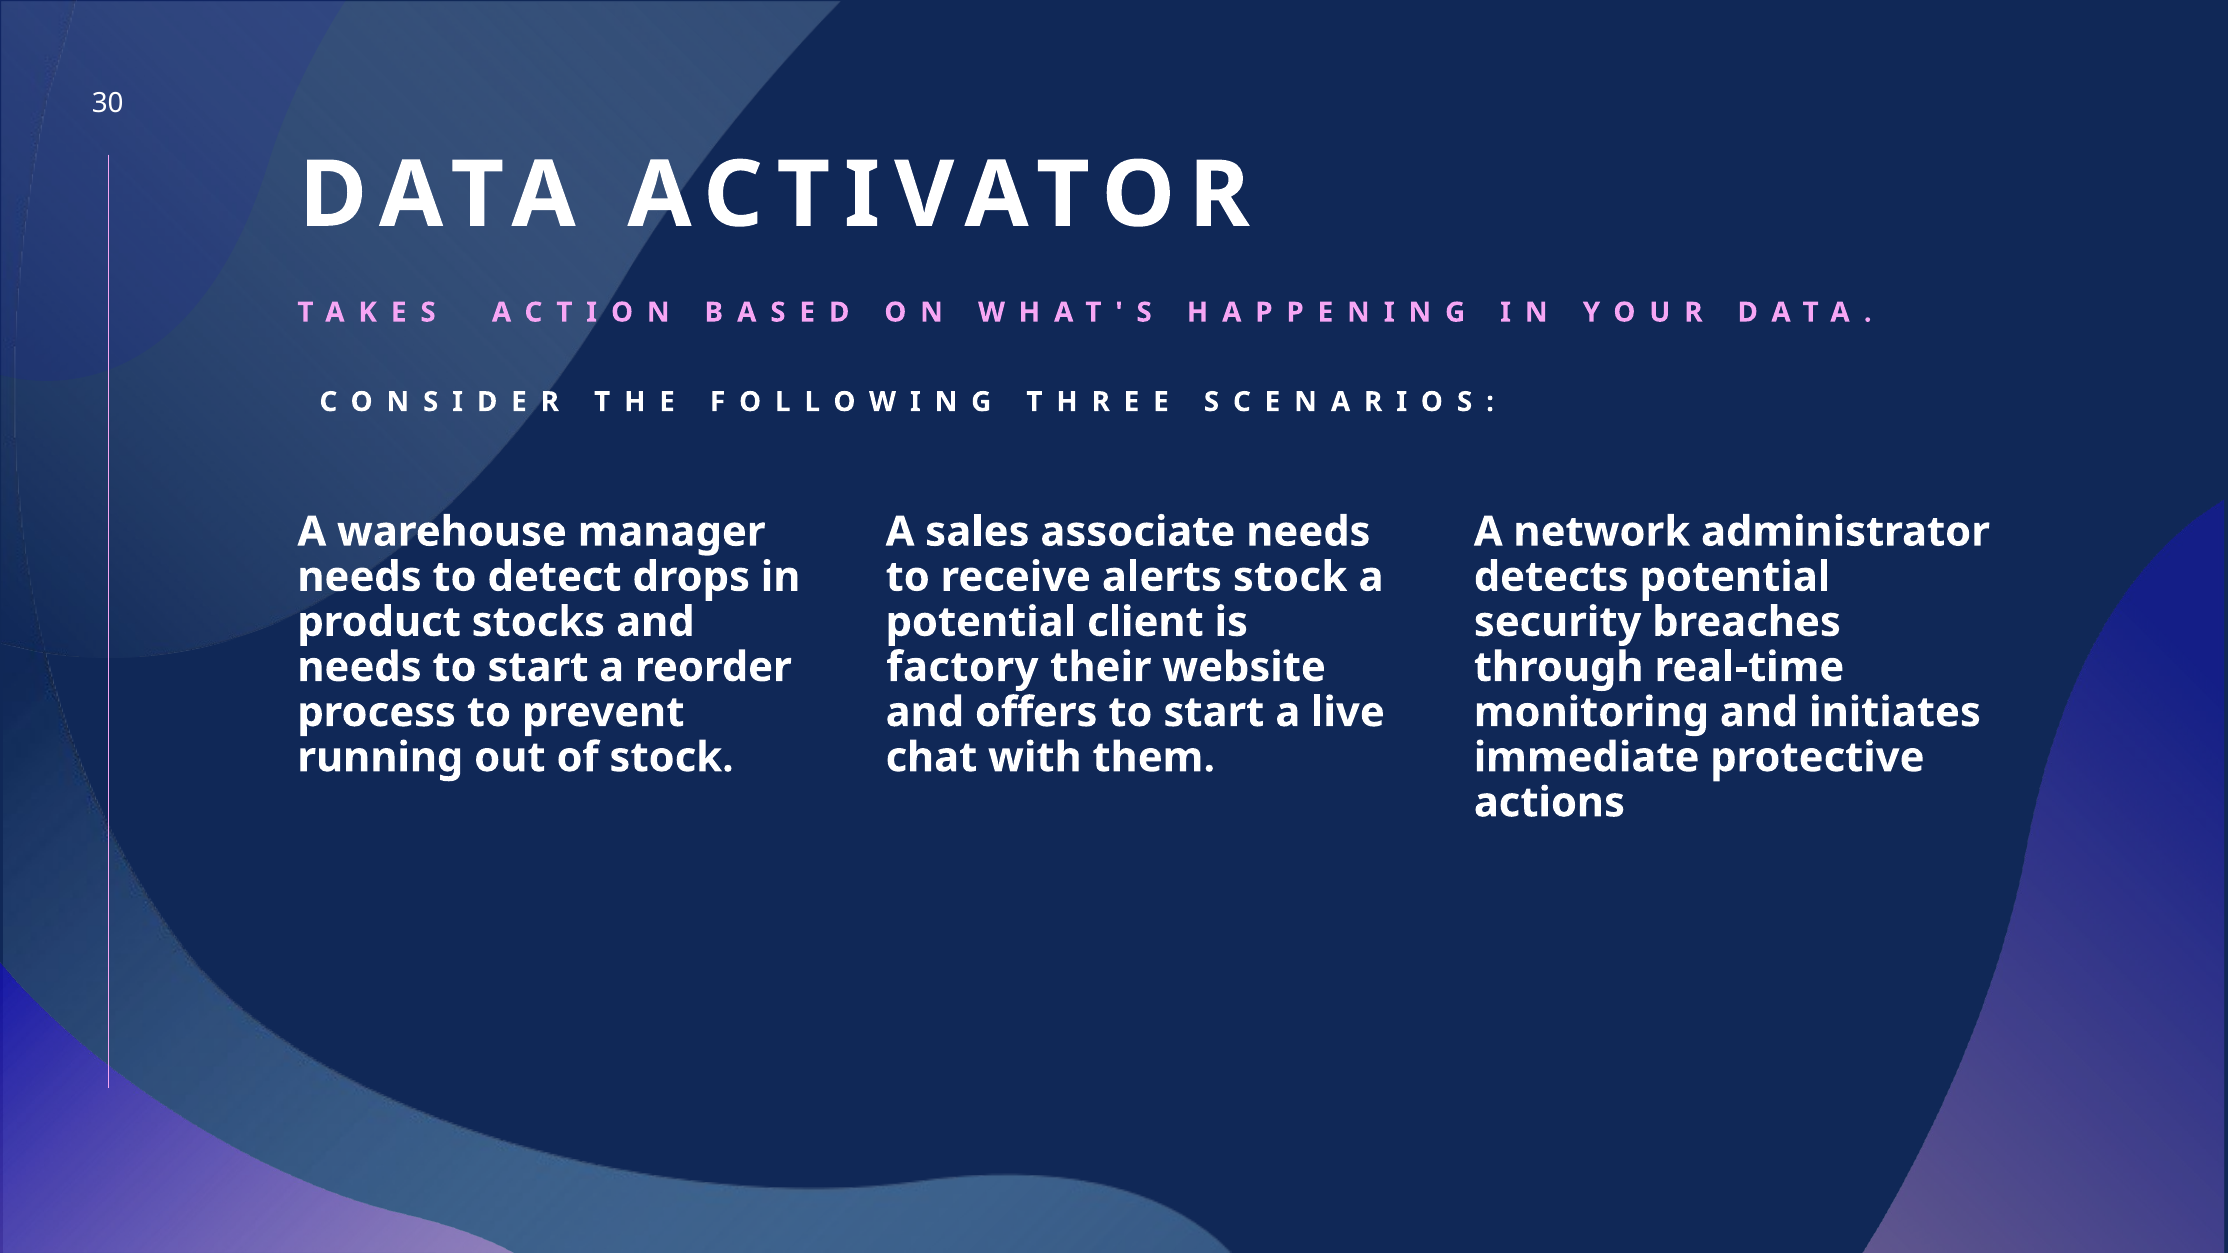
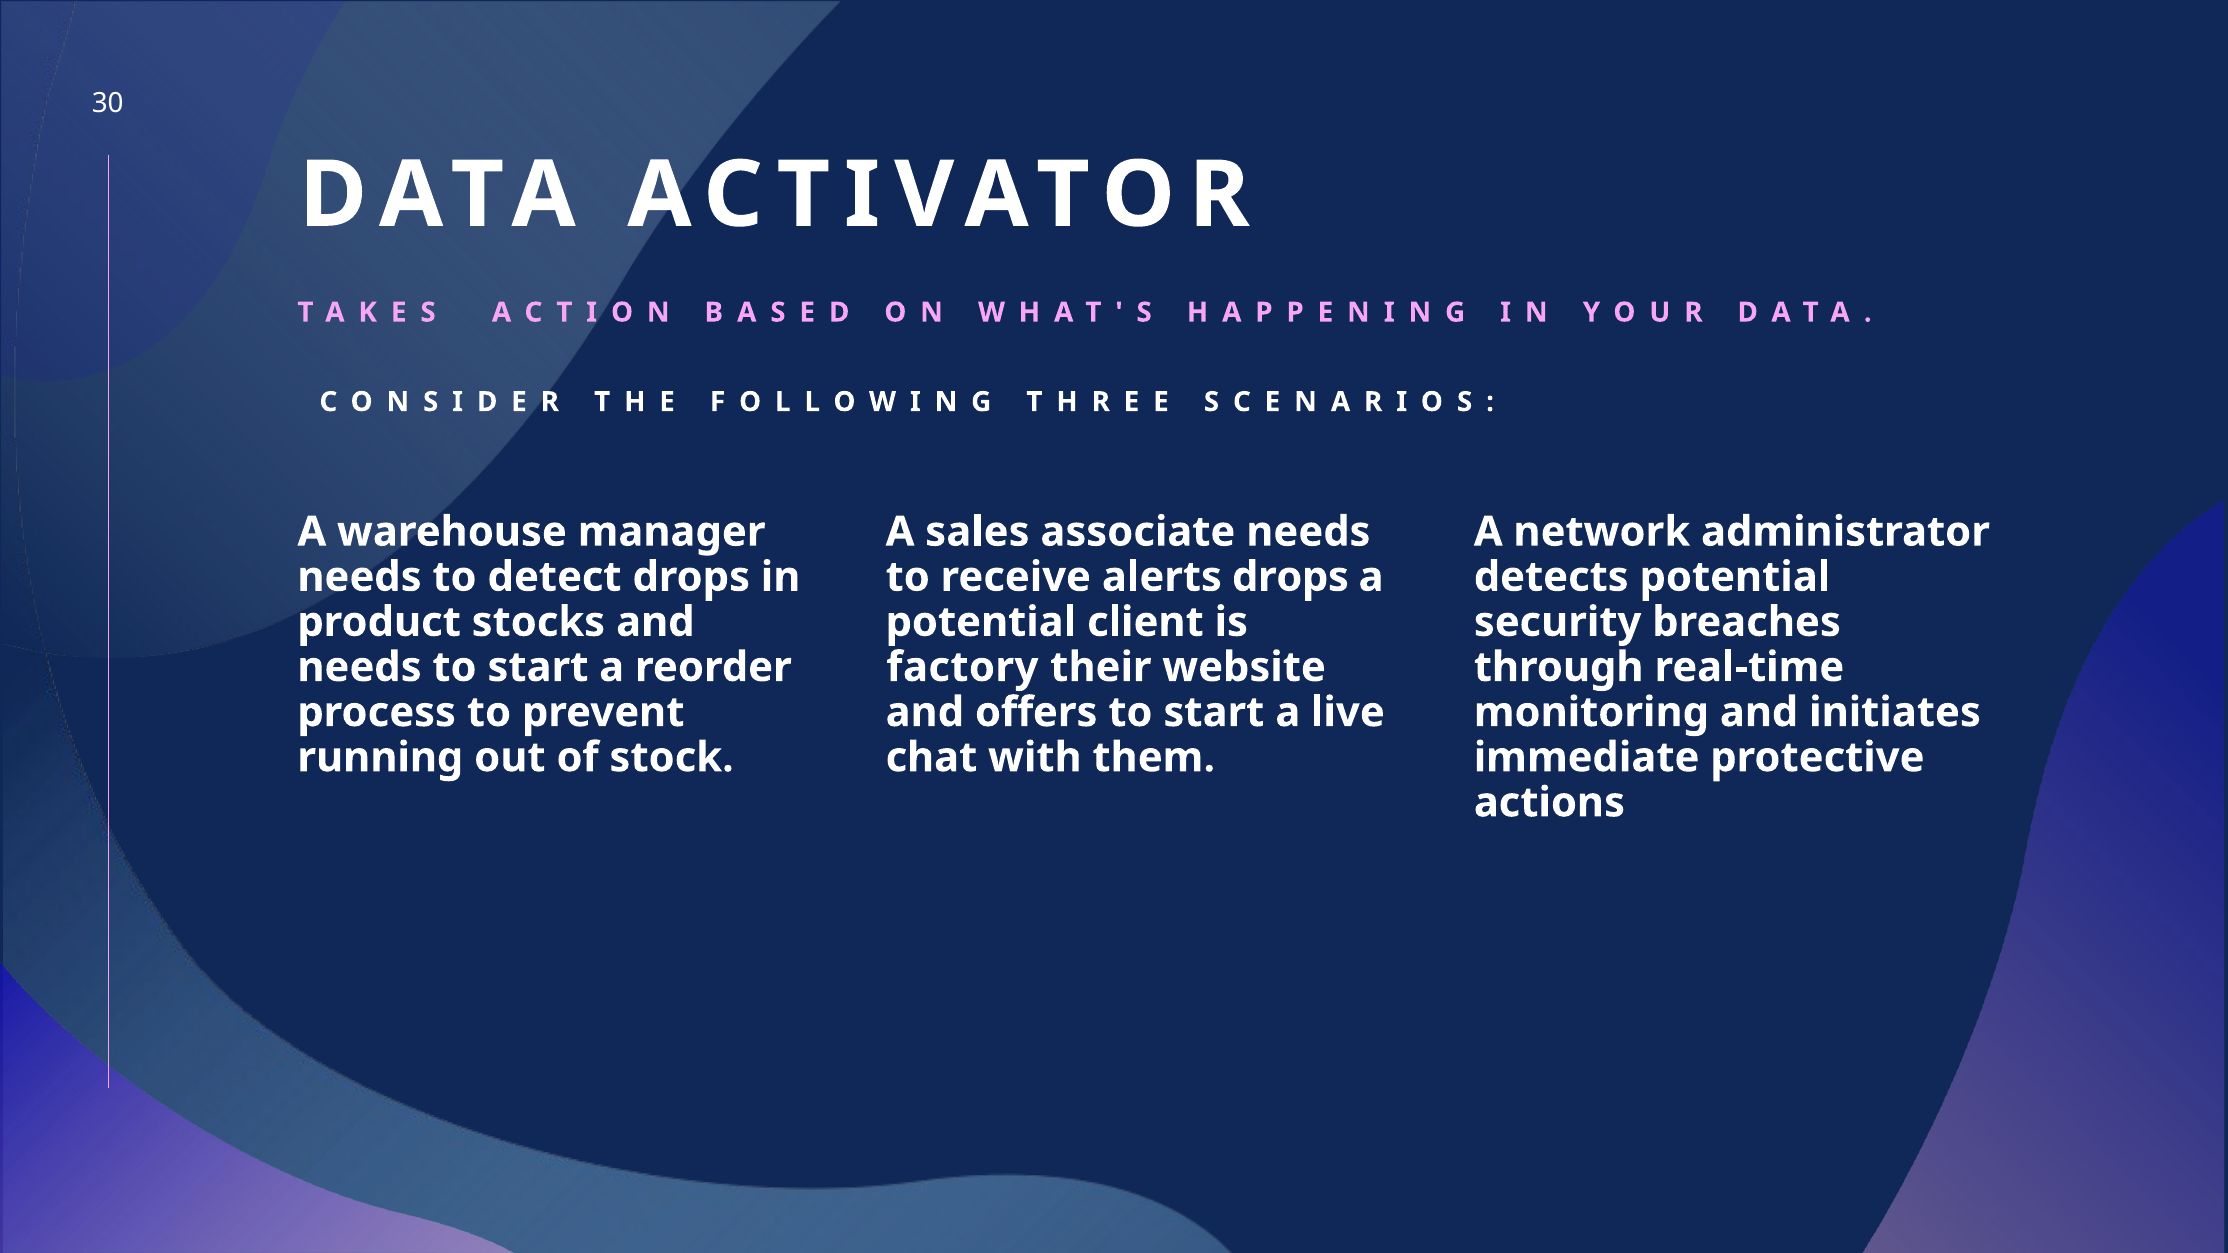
alerts stock: stock -> drops (1290, 577)
